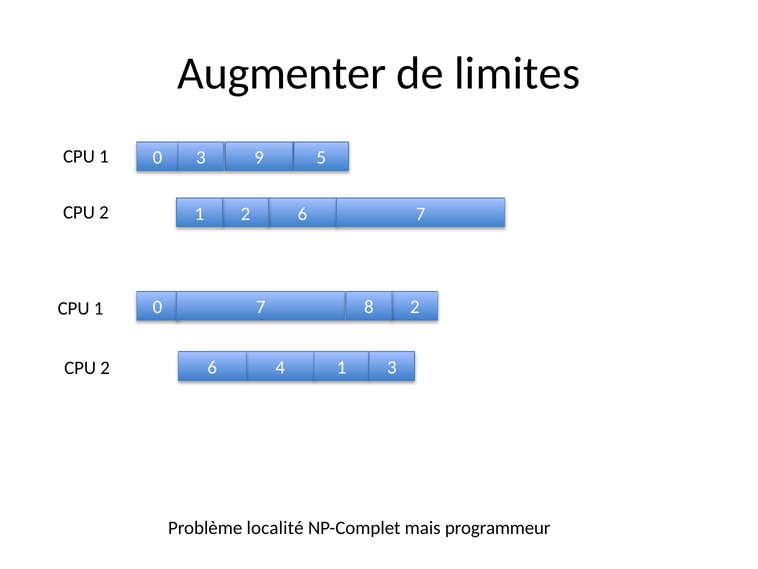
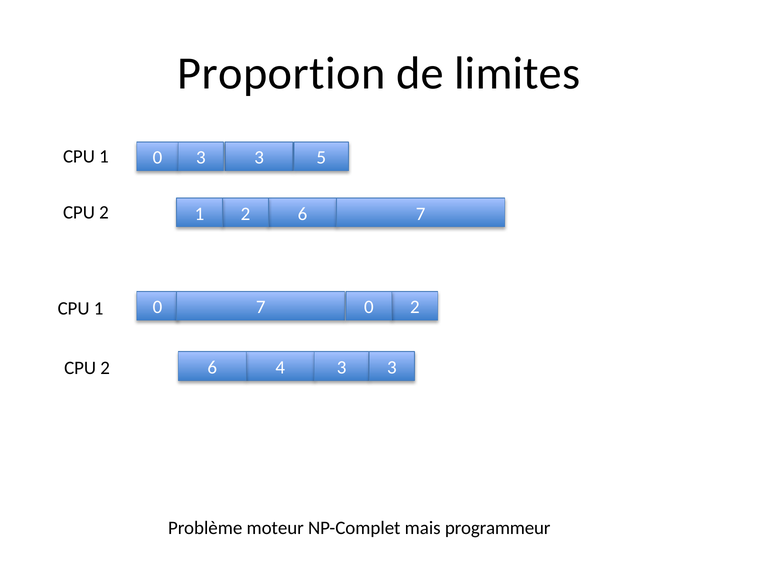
Augmenter: Augmenter -> Proportion (281, 73)
0 9: 9 -> 3 (259, 158)
7 8: 8 -> 0 (369, 307)
6 1: 1 -> 3 (342, 367)
localité: localité -> moteur (275, 528)
